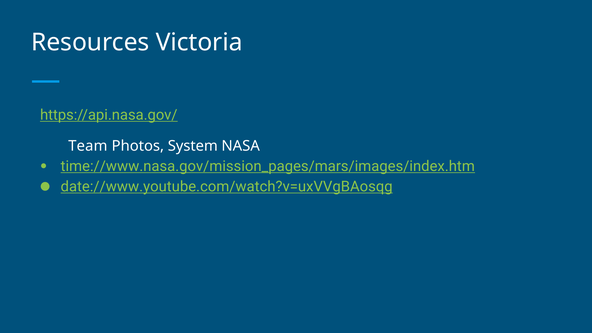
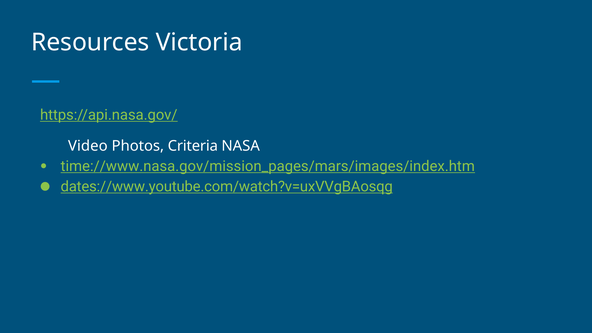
Team: Team -> Video (88, 146)
System: System -> Criteria (193, 146)
date://www.youtube.com/watch?v=uxVVgBAosqg: date://www.youtube.com/watch?v=uxVVgBAosqg -> dates://www.youtube.com/watch?v=uxVVgBAosqg (227, 187)
